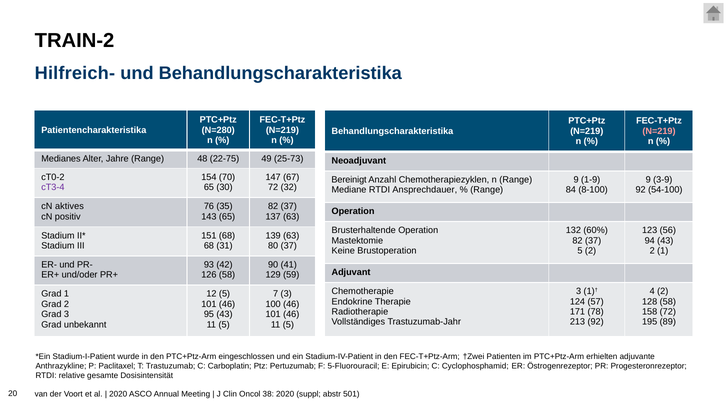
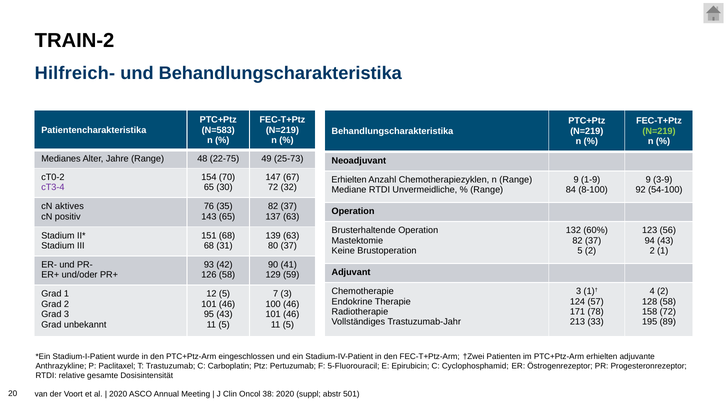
N=280: N=280 -> N=583 (218, 130)
N=219 colour: pink -> light green (659, 131)
Bereinigt: Bereinigt -> Erhielten (349, 180)
Ansprechdauer: Ansprechdauer -> Unvermeidliche (425, 190)
213 92: 92 -> 33 (596, 322)
